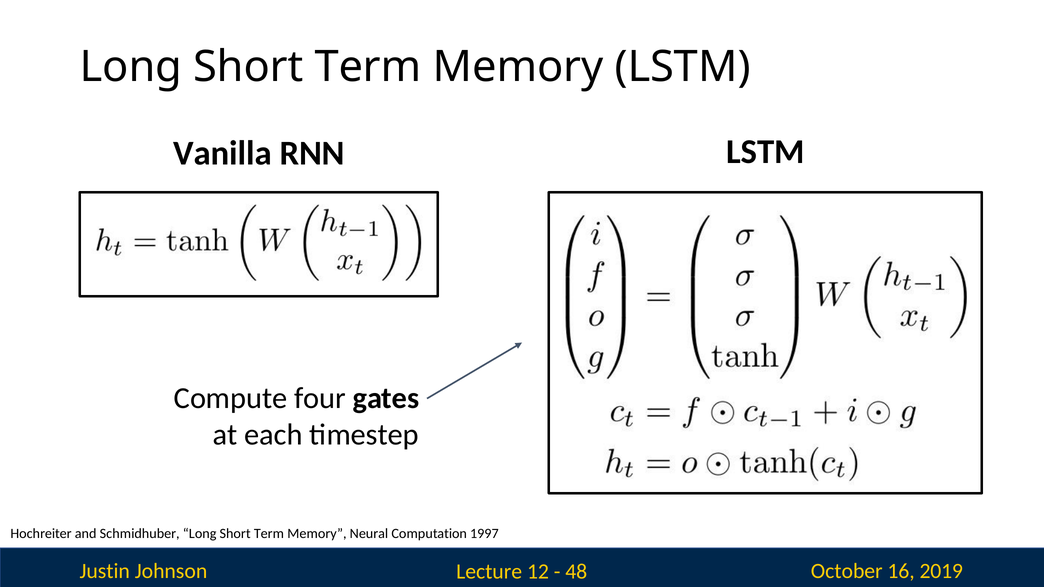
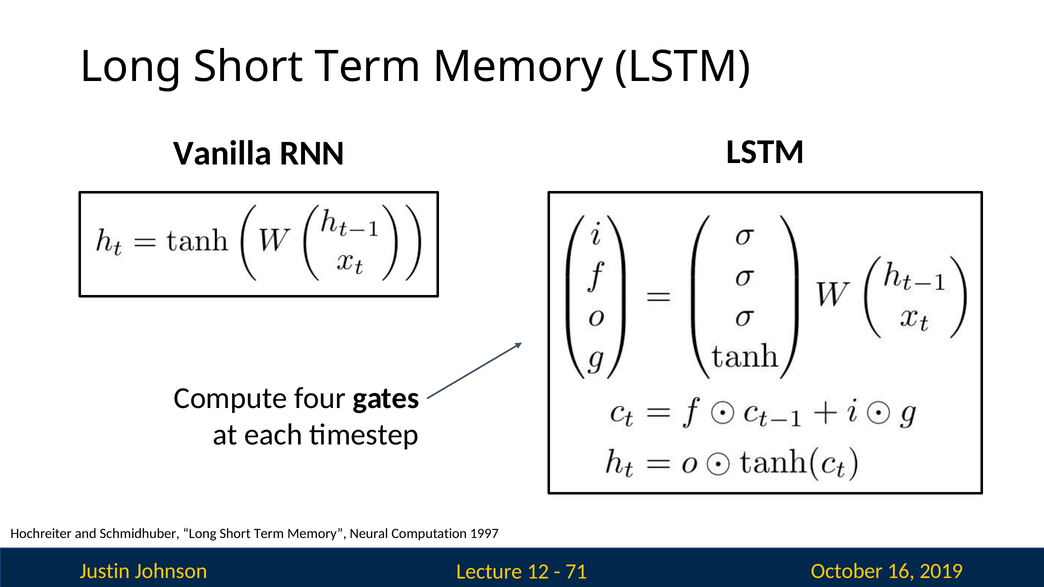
48: 48 -> 71 (576, 572)
